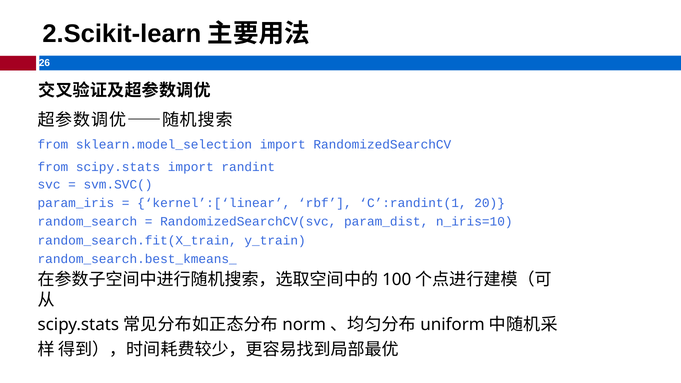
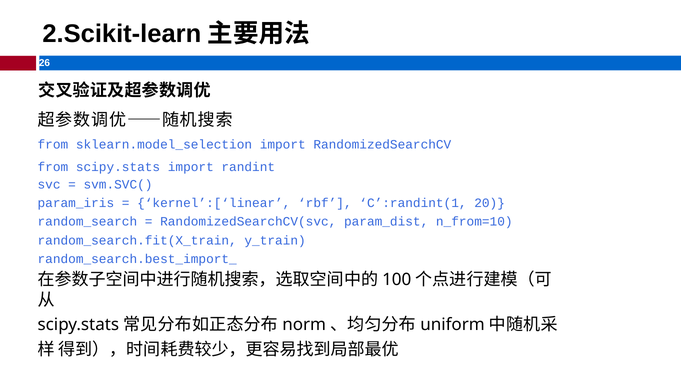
n_iris=10: n_iris=10 -> n_from=10 (474, 222)
random_search.best_kmeans_: random_search.best_kmeans_ -> random_search.best_import_ (137, 259)
